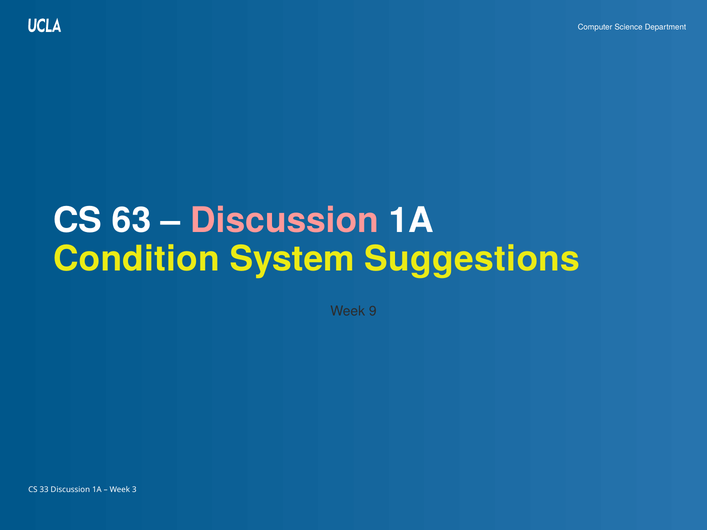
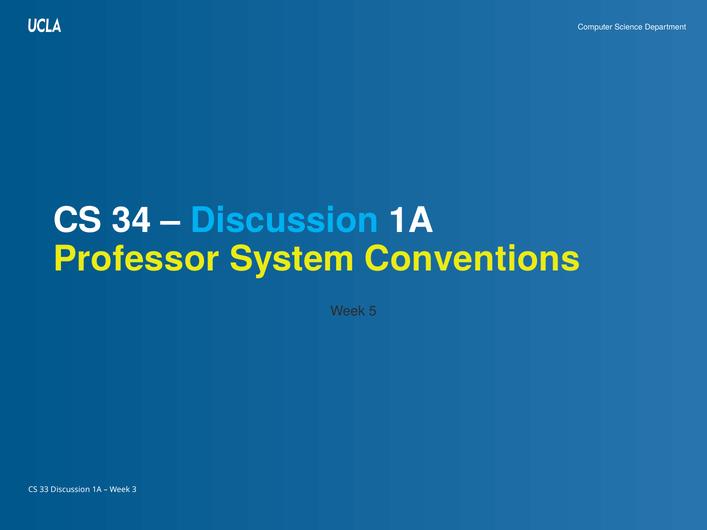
63: 63 -> 34 (132, 221)
Discussion colour: pink -> light blue (285, 221)
Condition: Condition -> Professor (136, 259)
Suggestions: Suggestions -> Conventions (472, 259)
9: 9 -> 5 (373, 311)
